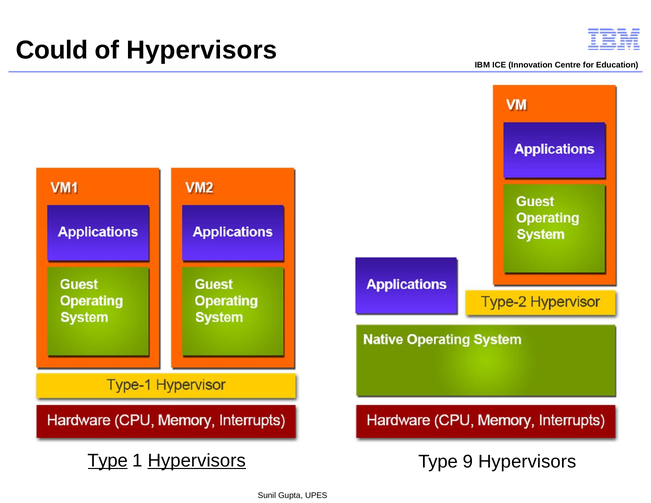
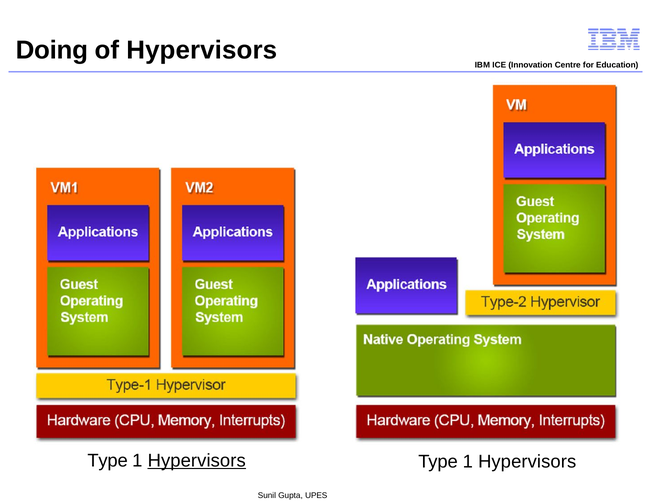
Could: Could -> Doing (52, 50)
Type underline: present -> none (108, 461)
9: 9 -> 1 (468, 462)
